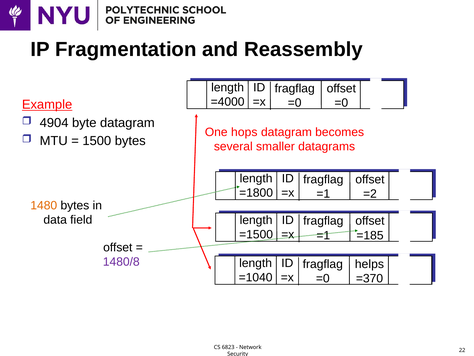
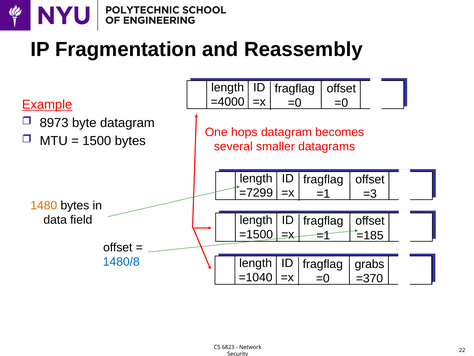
4904: 4904 -> 8973 (54, 123)
=1800: =1800 -> =7299 (256, 193)
=2: =2 -> =3 (370, 194)
1480/8 colour: purple -> blue (121, 262)
helps: helps -> grabs (370, 264)
